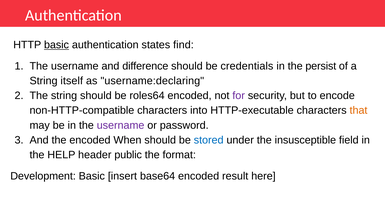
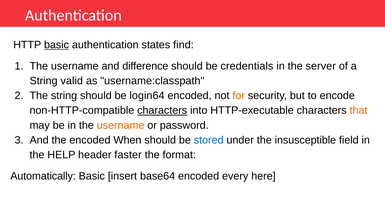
persist: persist -> server (321, 66)
itself: itself -> valid (72, 81)
username:declaring: username:declaring -> username:classpath (152, 81)
roles64: roles64 -> login64 (147, 95)
for colour: purple -> orange (239, 95)
characters underline: none -> present (162, 110)
username colour: purple -> orange (121, 125)
public: public -> faster (128, 155)
Development: Development -> Automatically (43, 176)
result: result -> every (235, 176)
